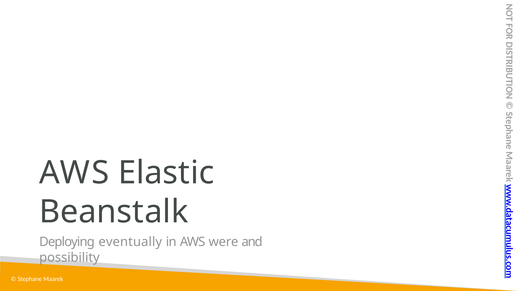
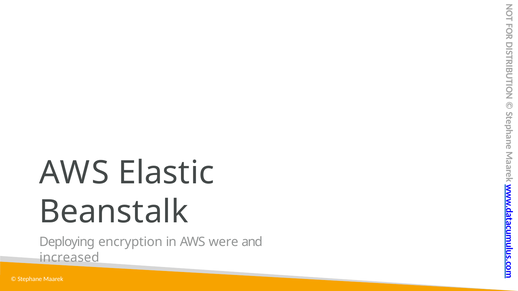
eventually: eventually -> encryption (130, 242)
possibility: possibility -> increased (69, 258)
